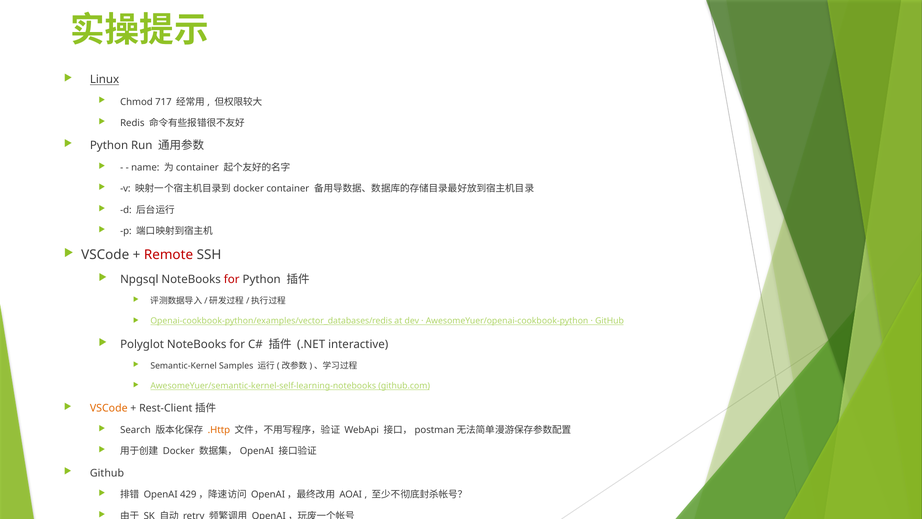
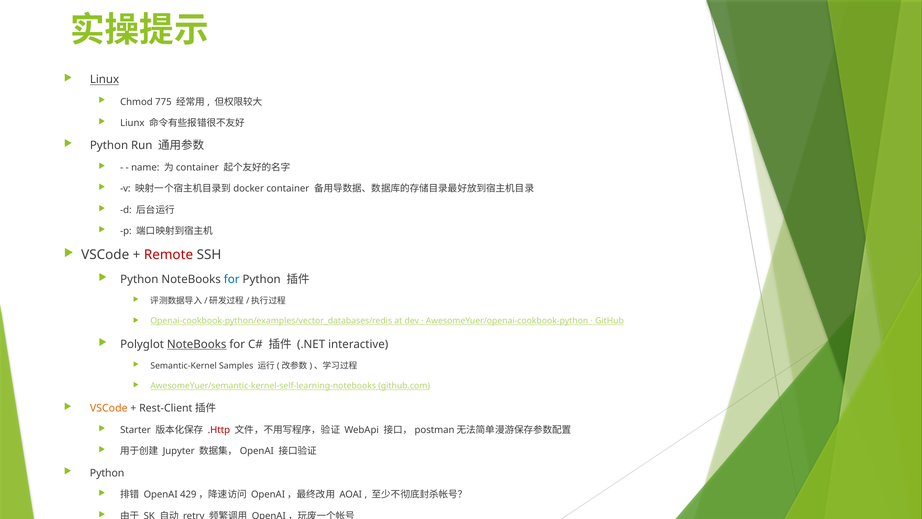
717: 717 -> 775 (163, 102)
Redis: Redis -> Liunx (132, 123)
Npgsql: Npgsql -> Python (139, 279)
for colour: red -> blue (232, 279)
NoteBooks underline: none -> present (197, 344)
Search: Search -> Starter (135, 430)
.Http colour: orange -> red (219, 430)
Docker: Docker -> Jupyter (179, 451)
Github: Github -> Python (107, 473)
